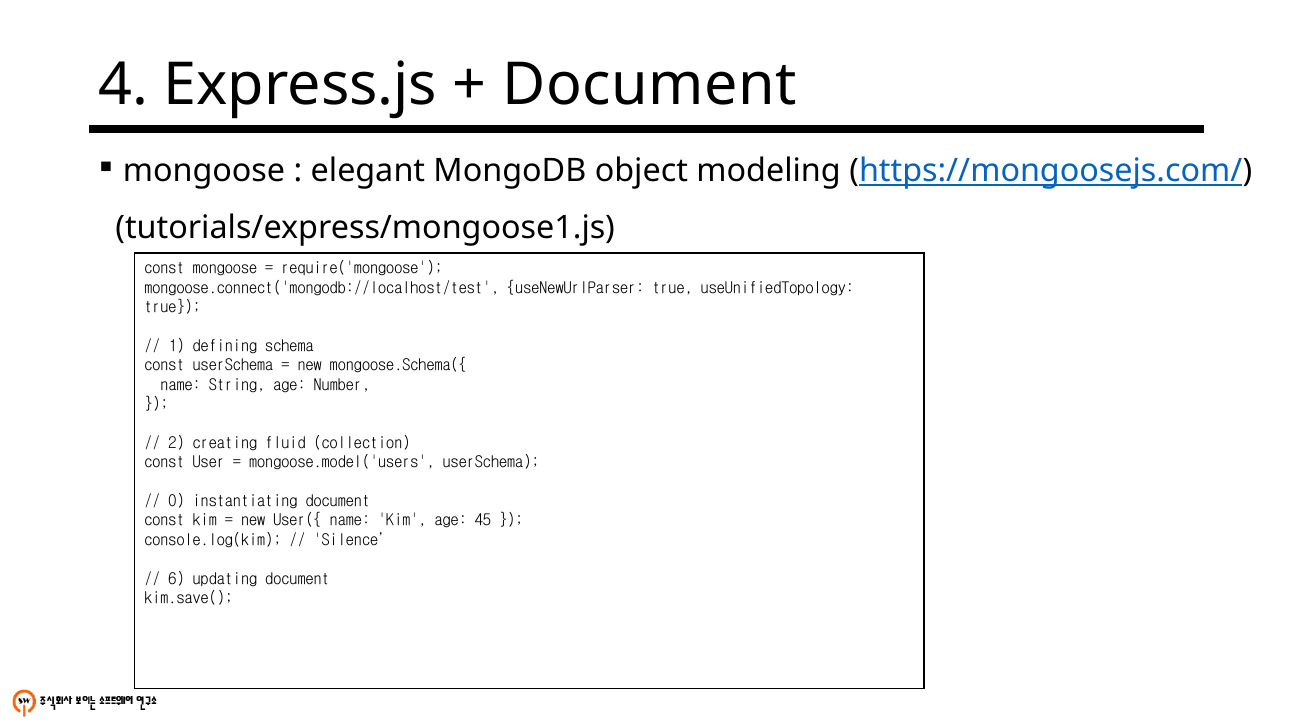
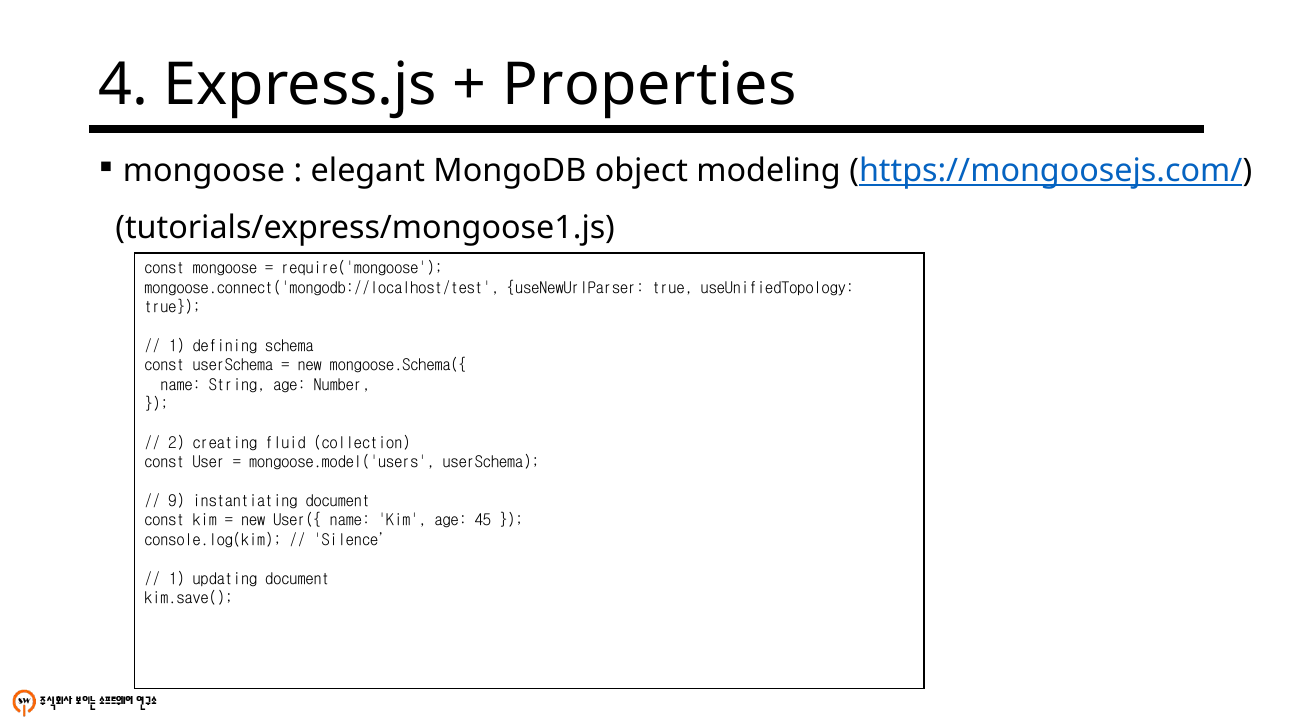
Document: Document -> Properties (650, 85)
0: 0 -> 9 (177, 501)
6: 6 -> 1 (177, 579)
